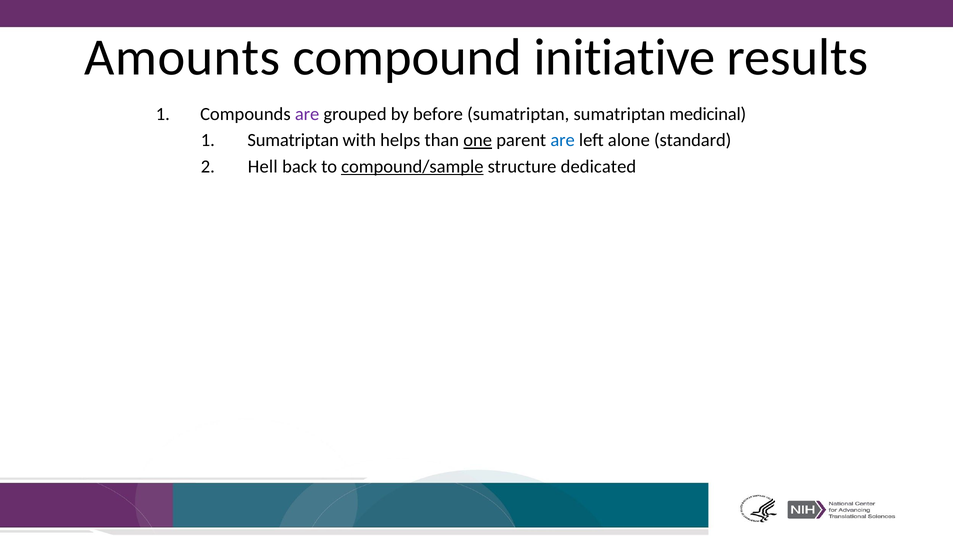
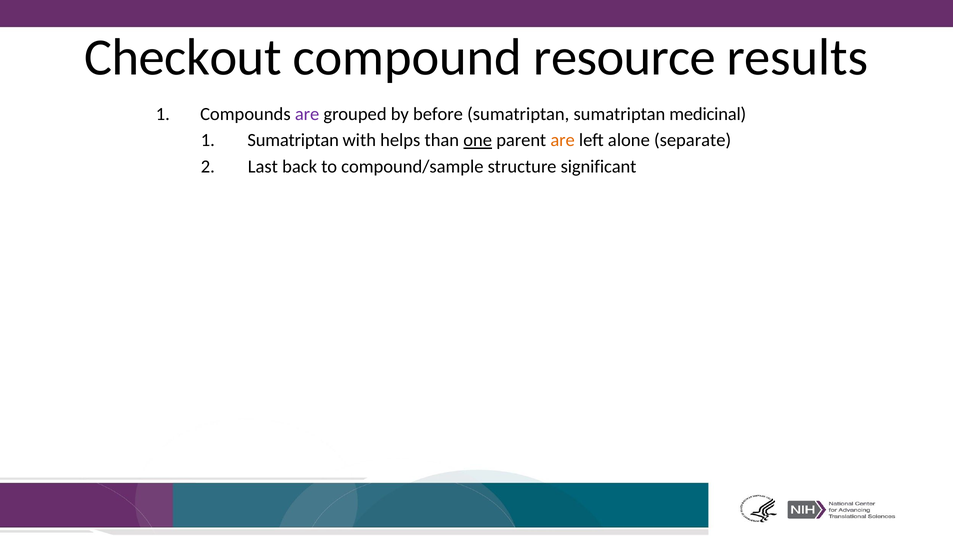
Amounts: Amounts -> Checkout (183, 58)
initiative: initiative -> resource (625, 58)
are colour: blue -> orange (563, 140)
standard: standard -> separate (693, 140)
Hell: Hell -> Last (263, 167)
compound/sample underline: present -> none (412, 167)
dedicated: dedicated -> significant (599, 167)
